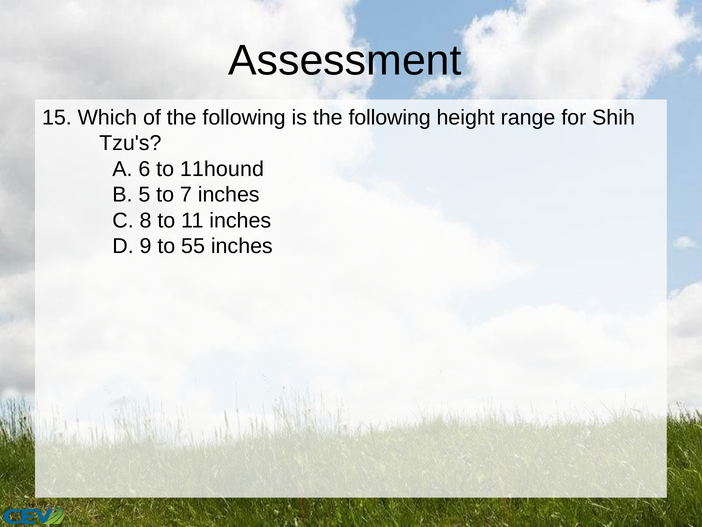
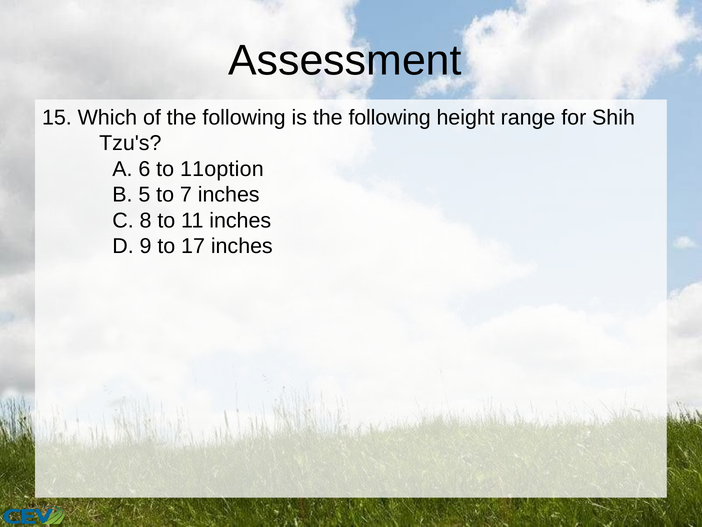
11hound: 11hound -> 11option (222, 169)
55: 55 -> 17 (193, 246)
